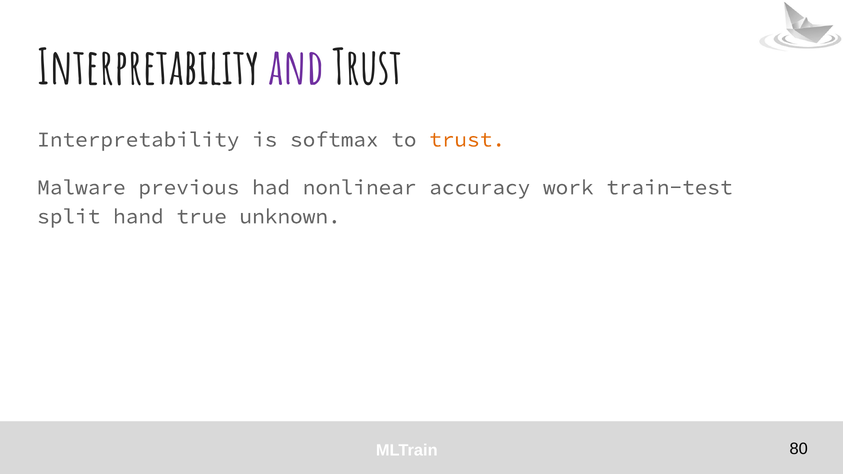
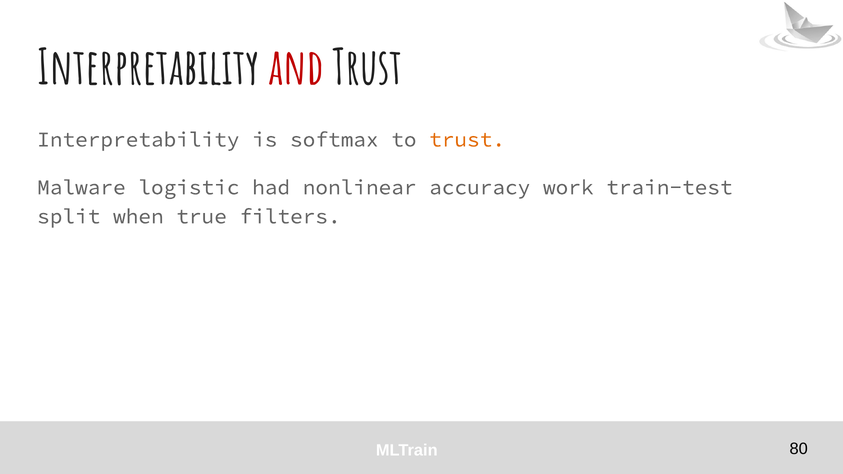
and colour: purple -> red (296, 68)
previous: previous -> logistic (189, 187)
hand: hand -> when (138, 216)
unknown: unknown -> filters (290, 216)
